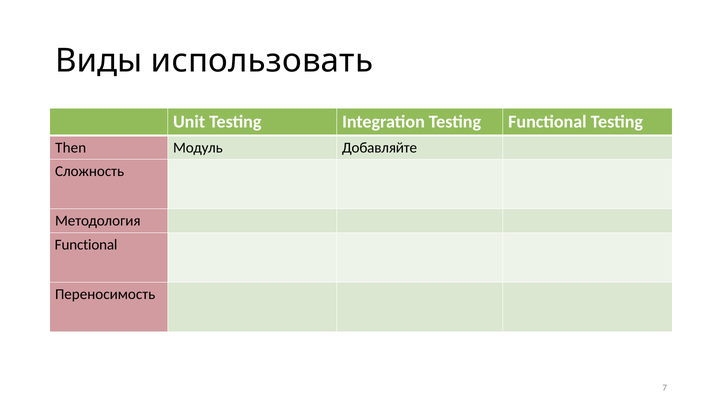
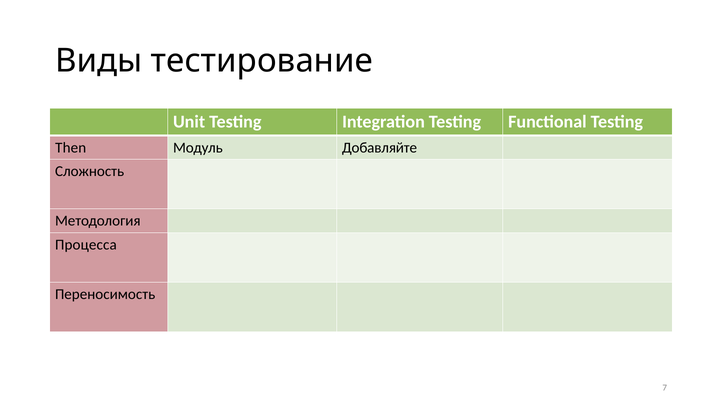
использовать: использовать -> тестирование (262, 61)
Functional: Functional -> Процесса (86, 245)
